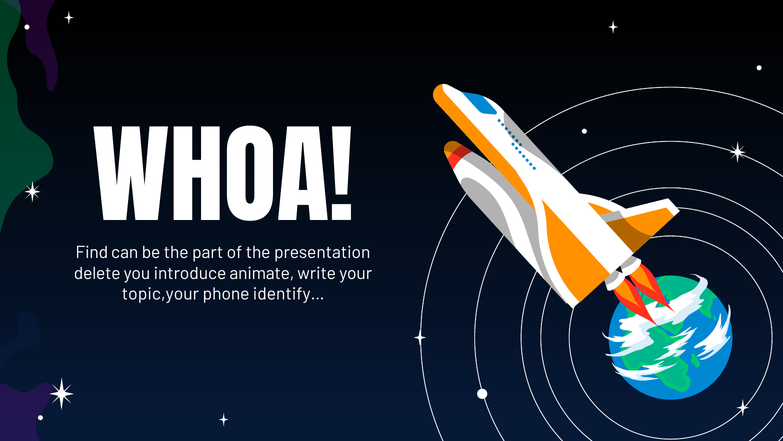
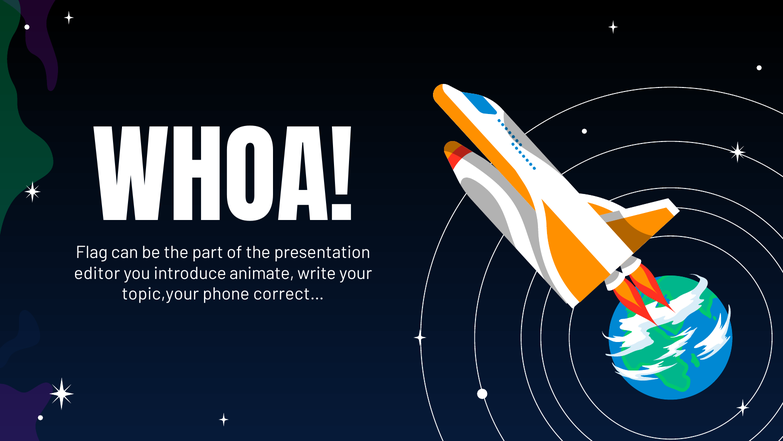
Find: Find -> Flag (92, 252)
delete: delete -> editor (97, 273)
identify…: identify… -> correct… (289, 294)
